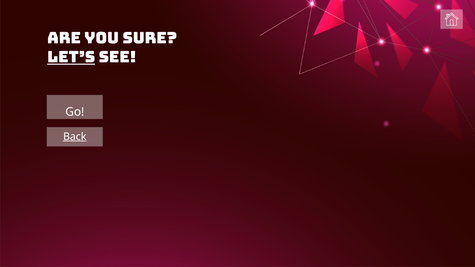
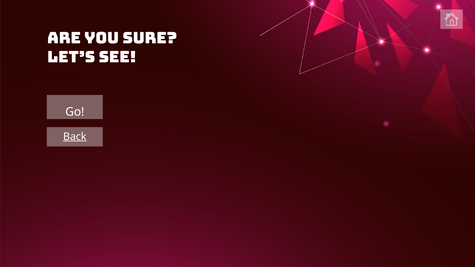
LET’S underline: present -> none (71, 57)
